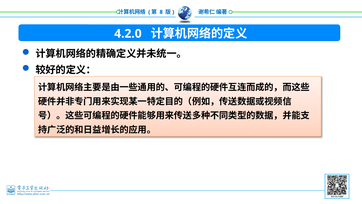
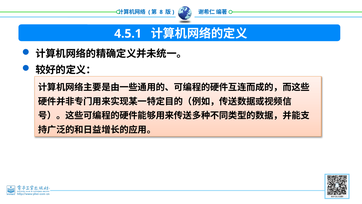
4.2.0: 4.2.0 -> 4.5.1 (128, 34)
